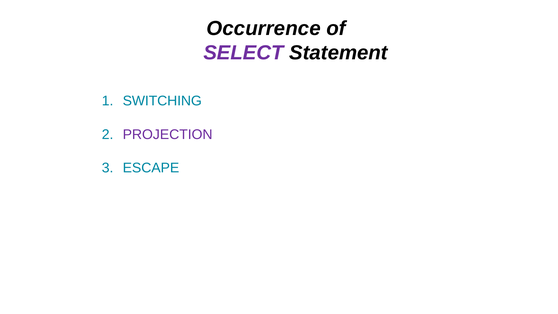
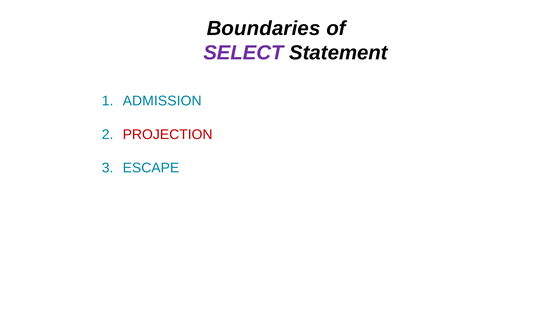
Occurrence: Occurrence -> Boundaries (264, 28)
SWITCHING: SWITCHING -> ADMISSION (162, 101)
PROJECTION colour: purple -> red (168, 134)
